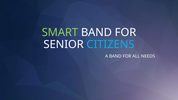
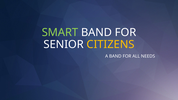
CITIZENS colour: light blue -> yellow (110, 44)
